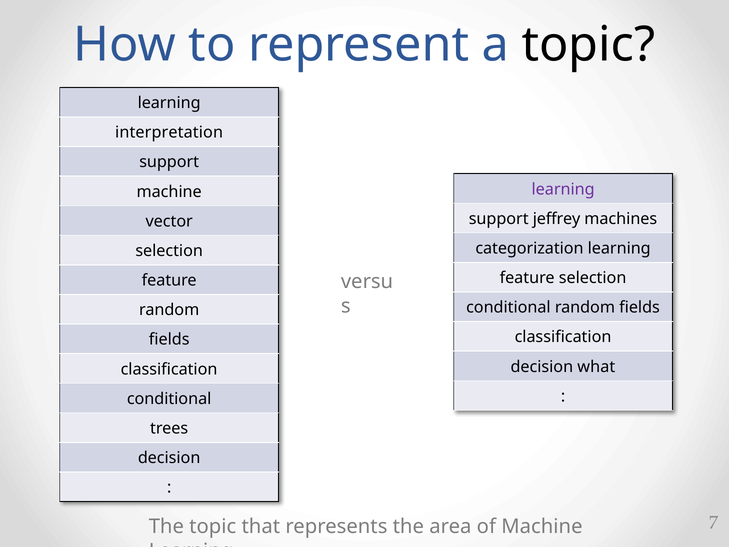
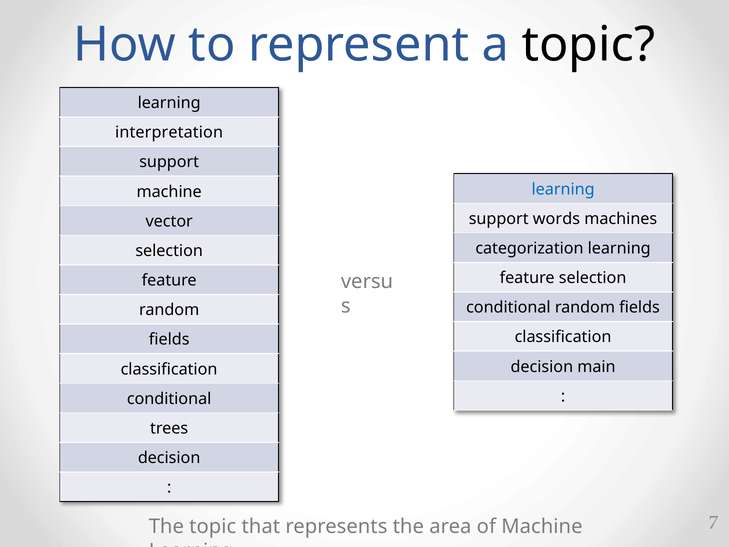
learning colour: purple -> blue (563, 189)
jeffrey: jeffrey -> words (556, 219)
what: what -> main (596, 367)
